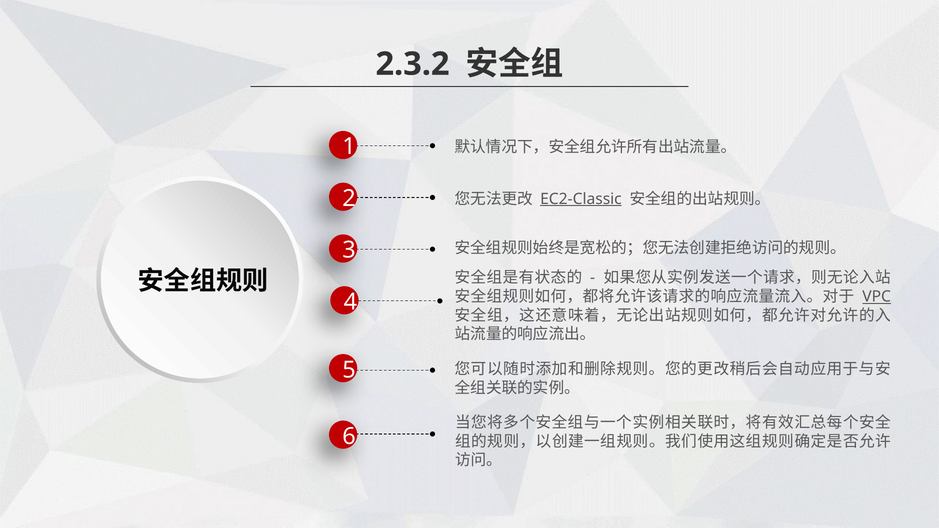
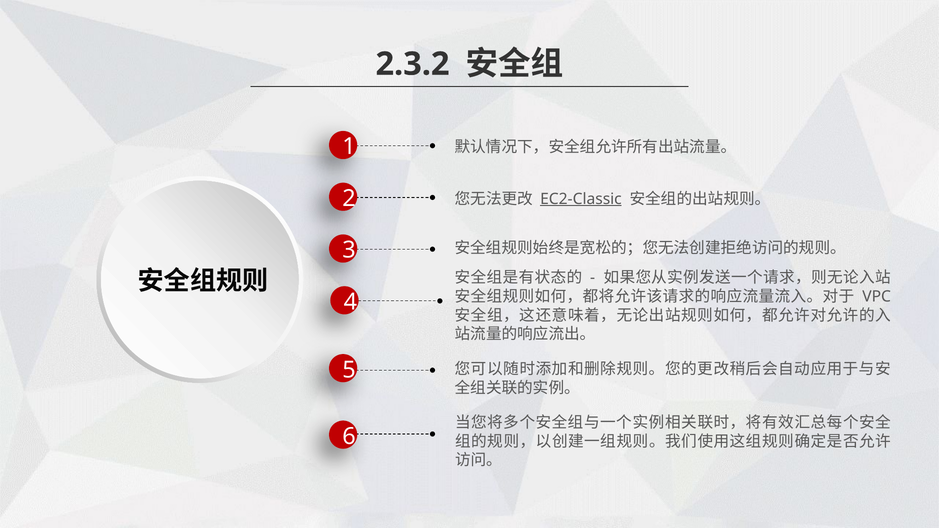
VPC underline: present -> none (877, 297)
